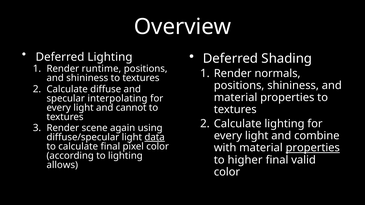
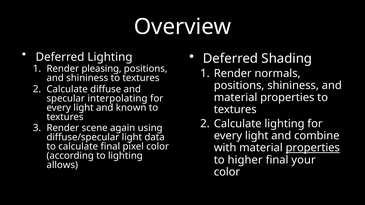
runtime: runtime -> pleasing (102, 69)
cannot: cannot -> known (131, 108)
data underline: present -> none (155, 137)
valid: valid -> your (303, 160)
